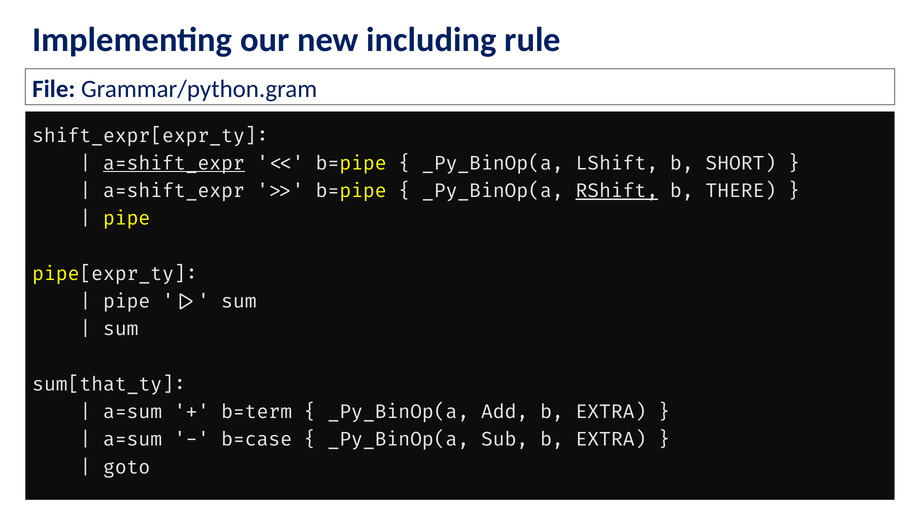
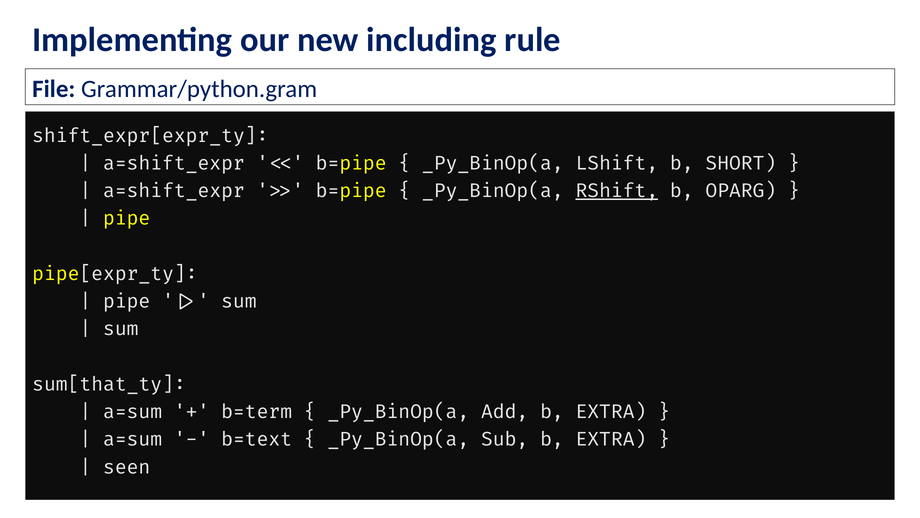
a=shift_expr underline: present -> none (174, 163)
THERE: THERE -> OPARG (741, 191)
b=case: b=case -> b=text (257, 439)
goto: goto -> seen (127, 467)
